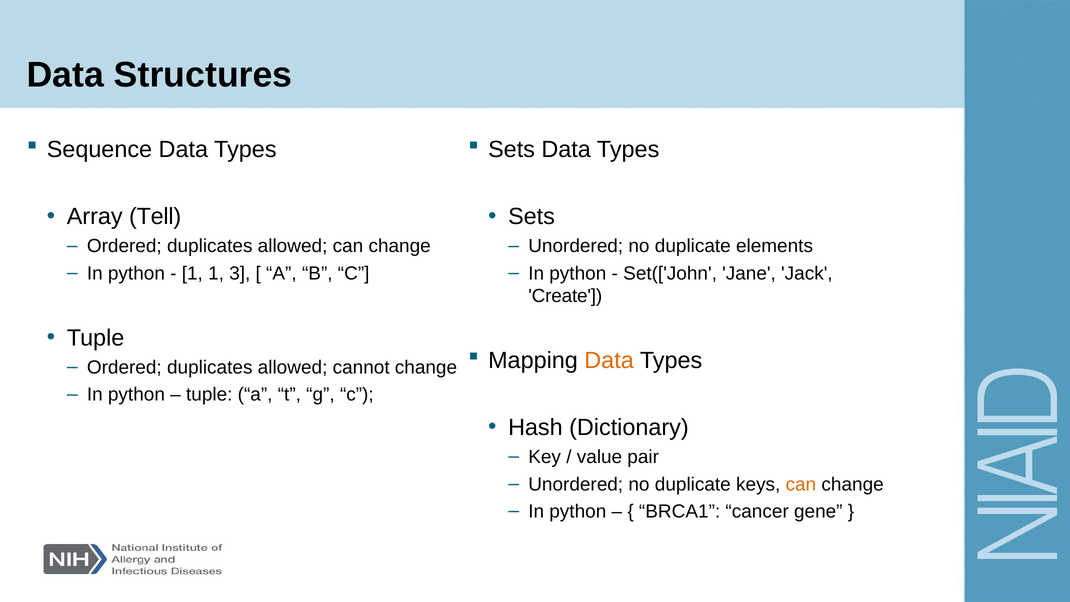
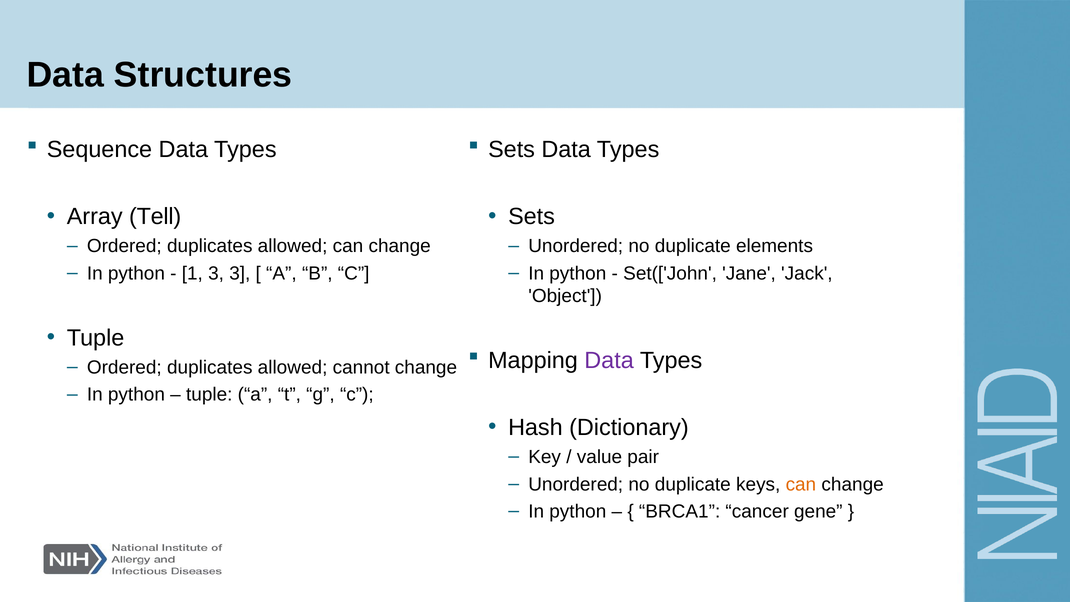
1 1: 1 -> 3 (216, 273)
Create: Create -> Object (565, 296)
Data colour: orange -> purple (609, 361)
